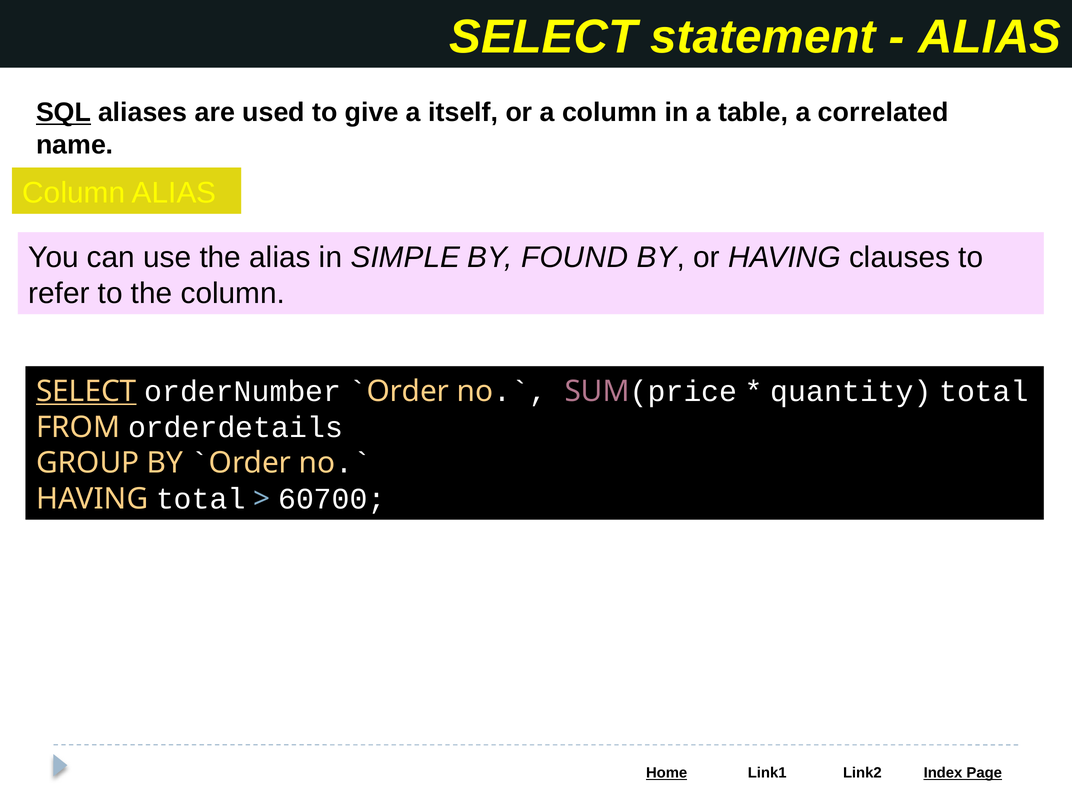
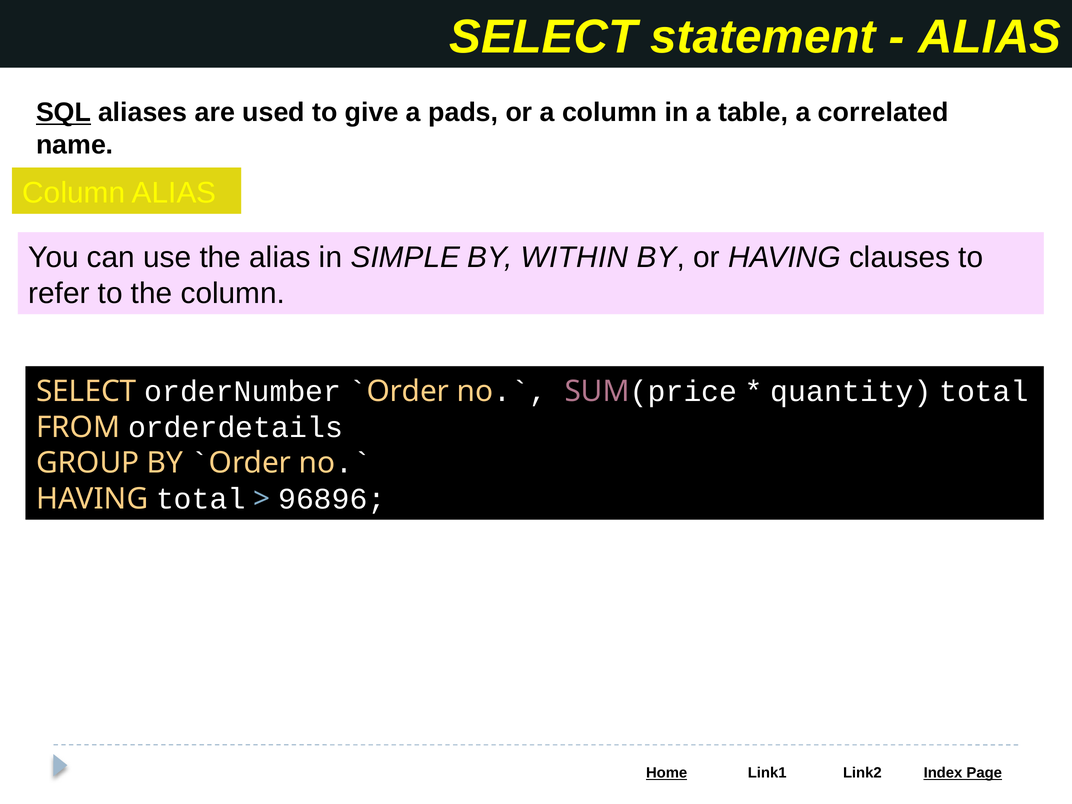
itself: itself -> pads (463, 113)
FOUND: FOUND -> WITHIN (575, 257)
SELECT underline: present -> none (86, 391)
60700: 60700 -> 96896 (332, 499)
